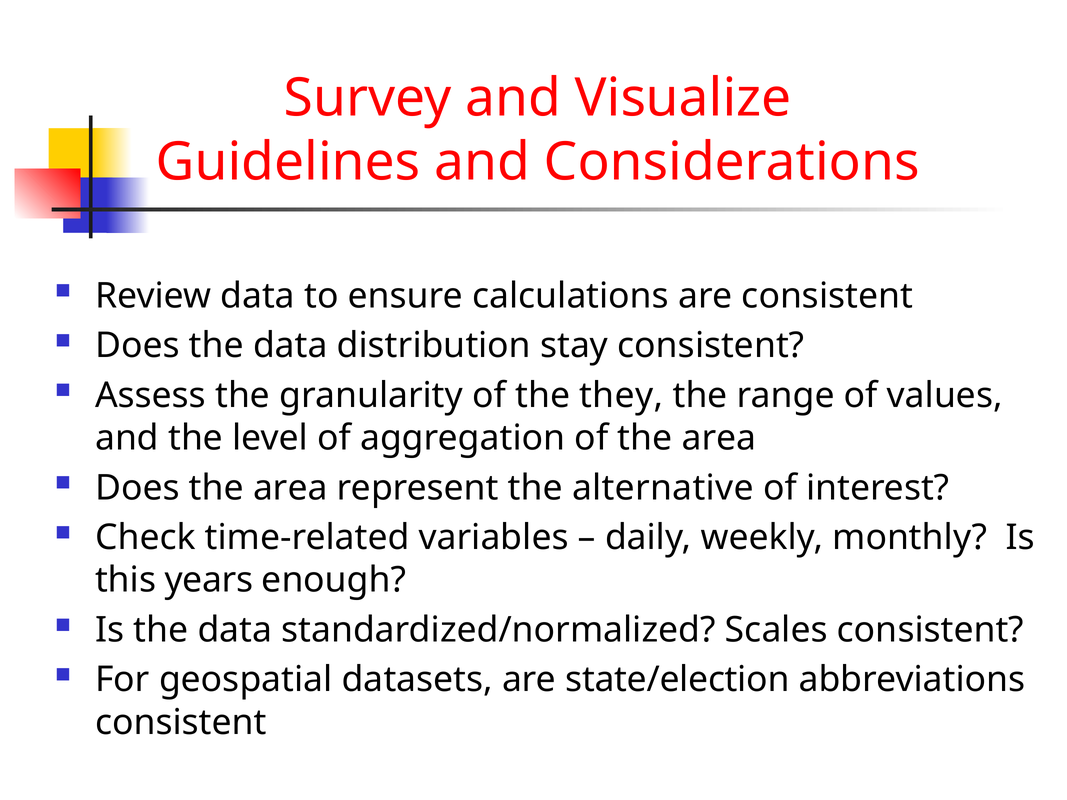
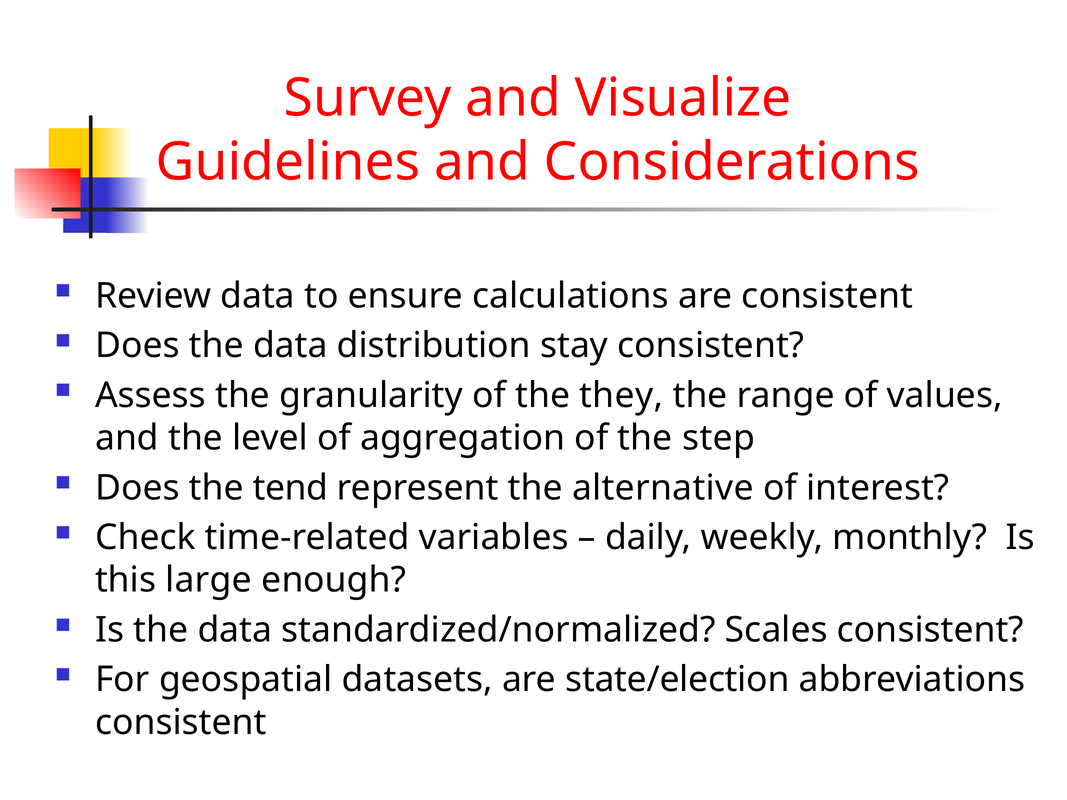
of the area: area -> step (719, 438)
Does the area: area -> tend (291, 488)
years: years -> large (209, 580)
